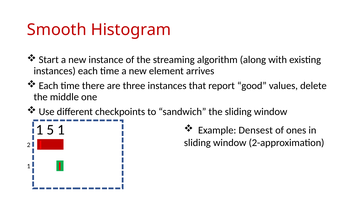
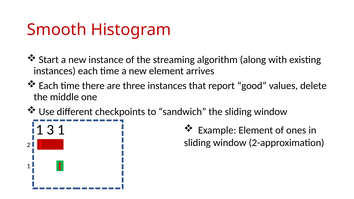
5: 5 -> 3 (50, 130)
Example Densest: Densest -> Element (256, 130)
